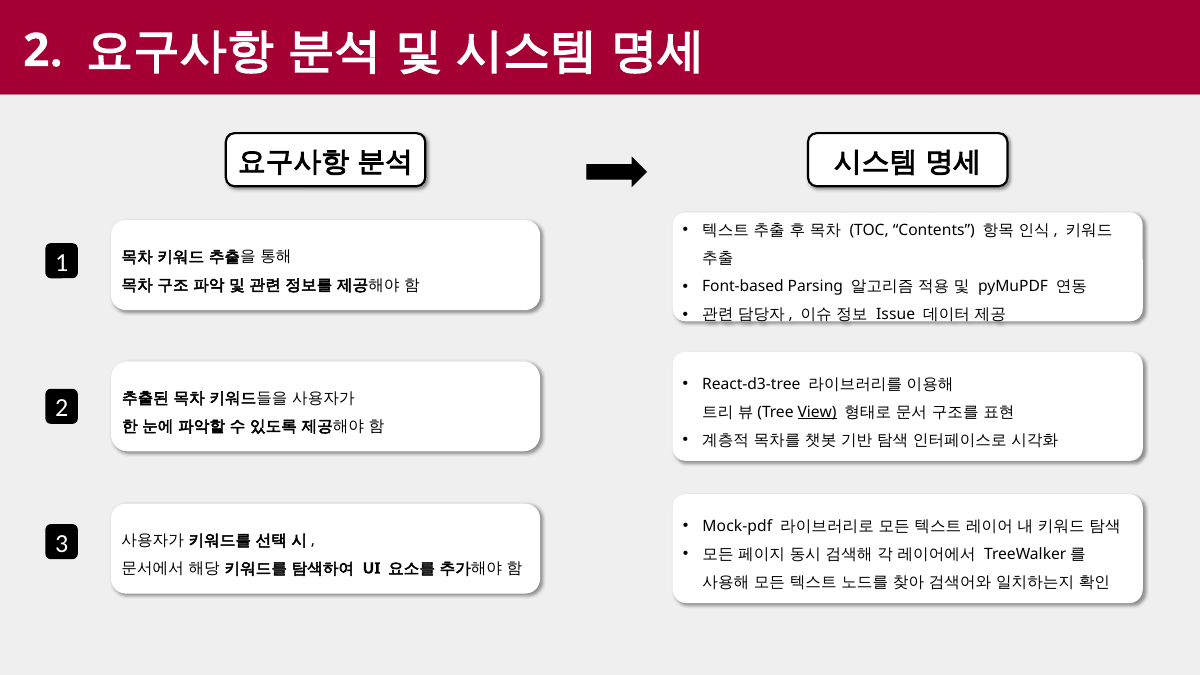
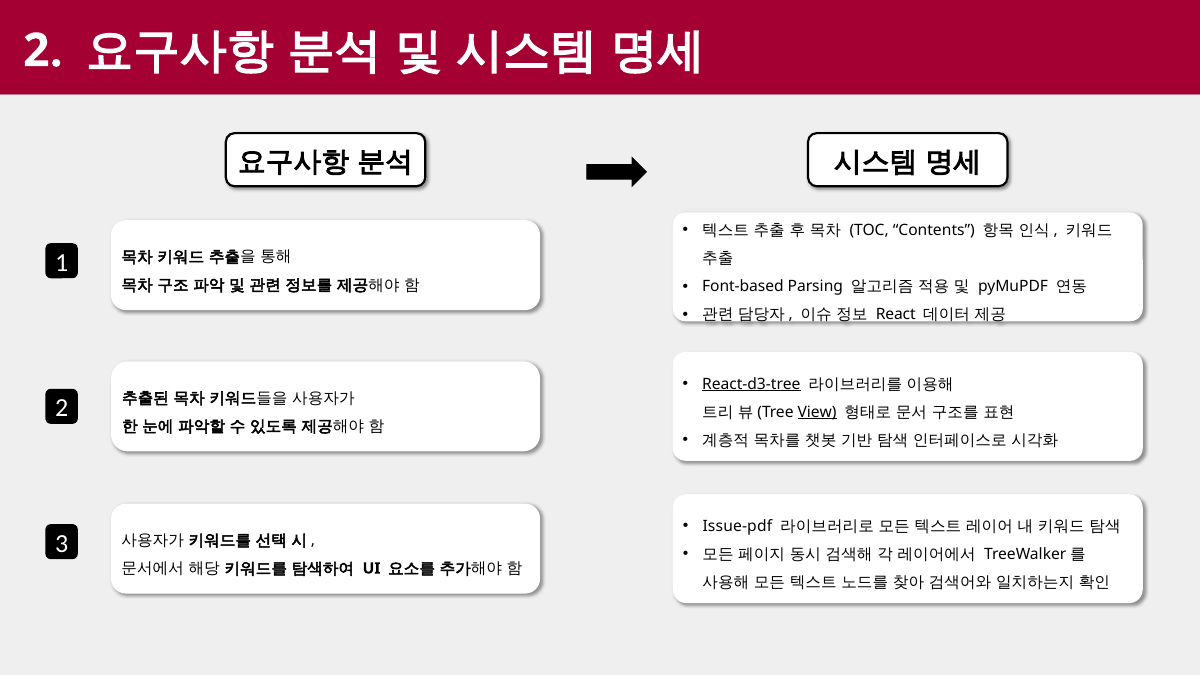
Issue: Issue -> React (896, 315)
React-d3-tree underline: none -> present (751, 384)
Mock-pdf: Mock-pdf -> Issue-pdf (737, 526)
